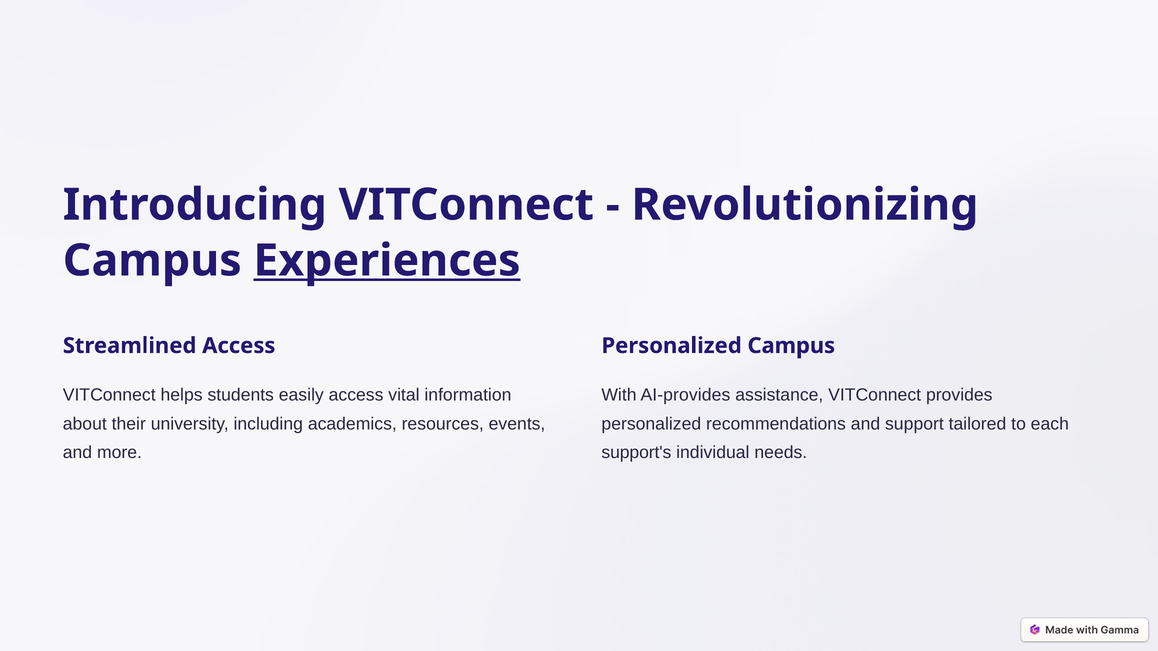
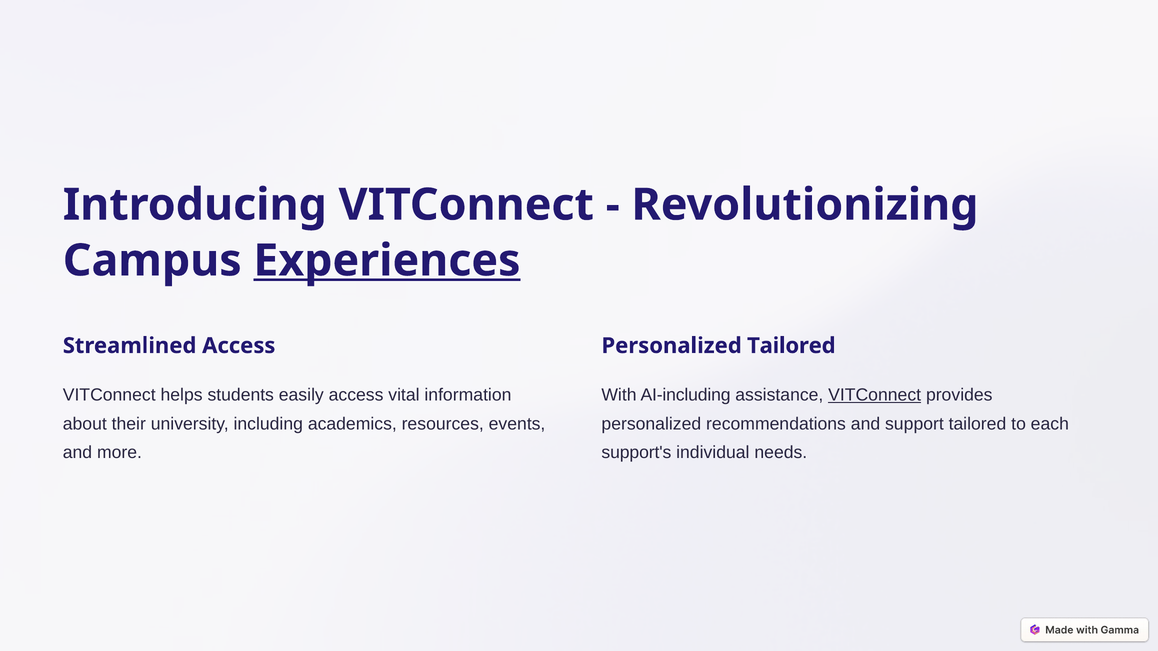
Personalized Campus: Campus -> Tailored (791, 346)
AI-provides: AI-provides -> AI-including (686, 395)
VITConnect underline: none -> present (875, 395)
